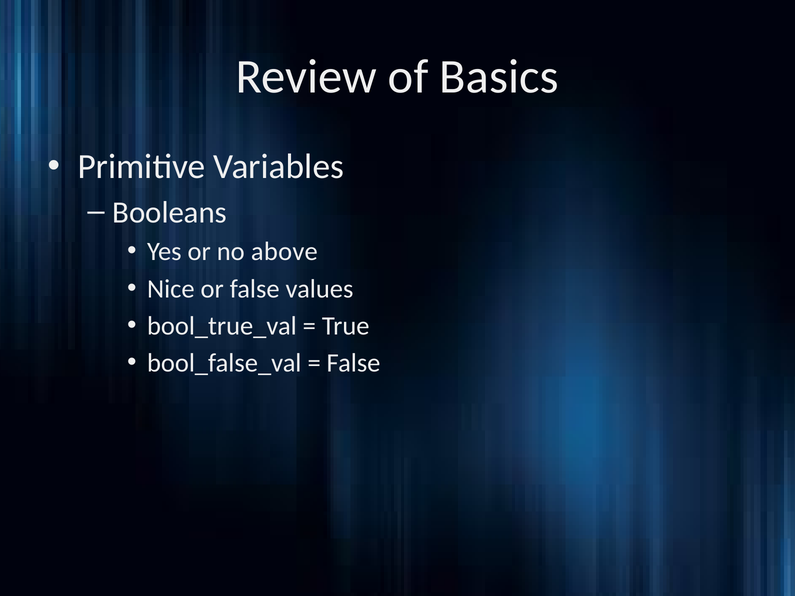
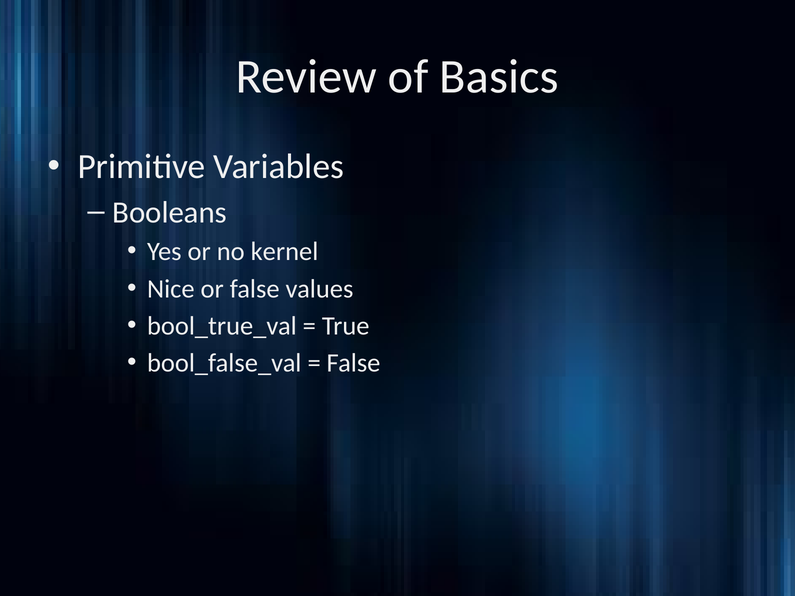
above: above -> kernel (285, 252)
